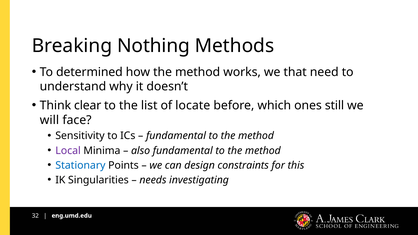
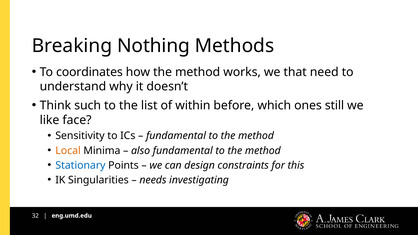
determined: determined -> coordinates (89, 72)
clear: clear -> such (88, 106)
locate: locate -> within (193, 106)
will: will -> like (50, 120)
Local colour: purple -> orange (68, 151)
